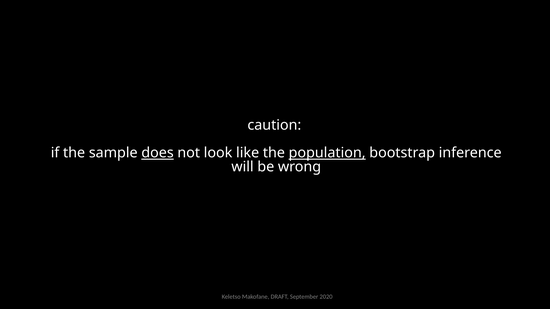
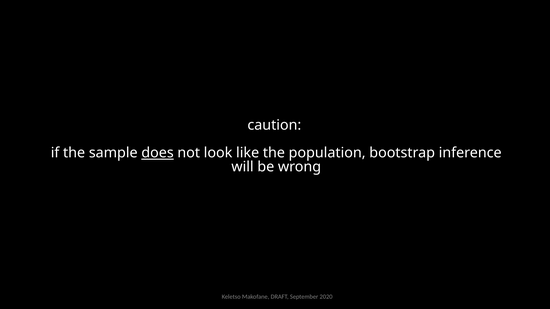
population underline: present -> none (327, 153)
